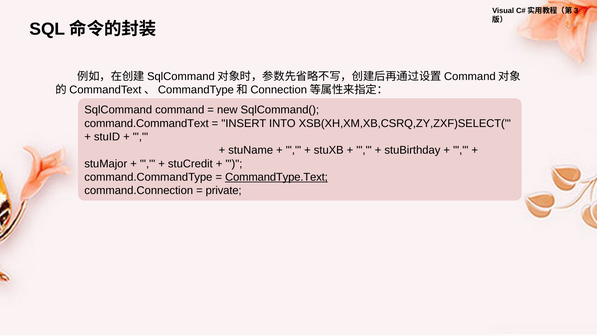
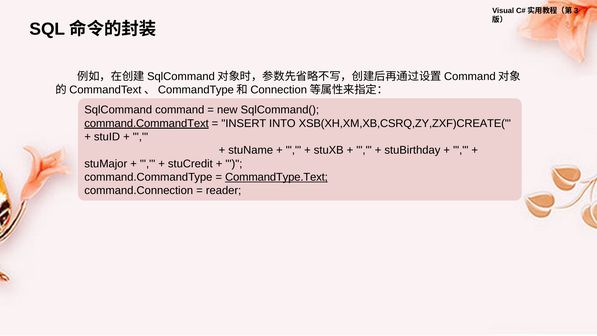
command.CommandText underline: none -> present (147, 123)
XSB(XH,XM,XB,CSRQ,ZY,ZXF)SELECT(: XSB(XH,XM,XB,CSRQ,ZY,ZXF)SELECT( -> XSB(XH,XM,XB,CSRQ,ZY,ZXF)CREATE( (405, 123)
private: private -> reader (224, 190)
